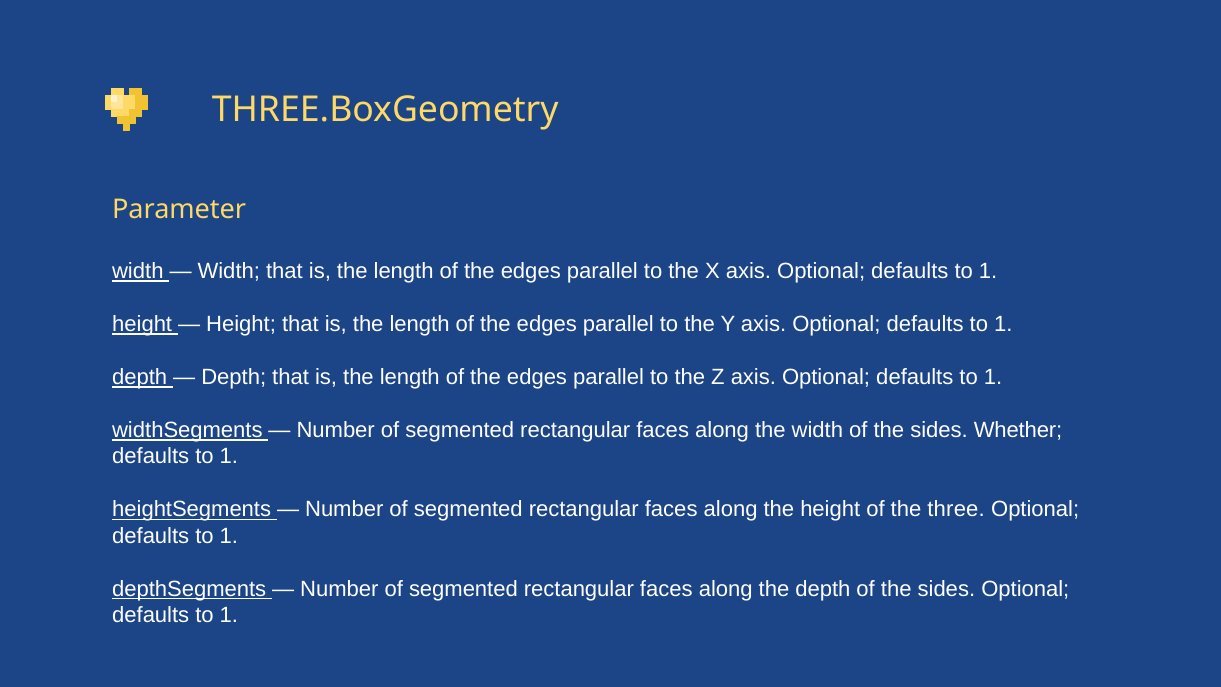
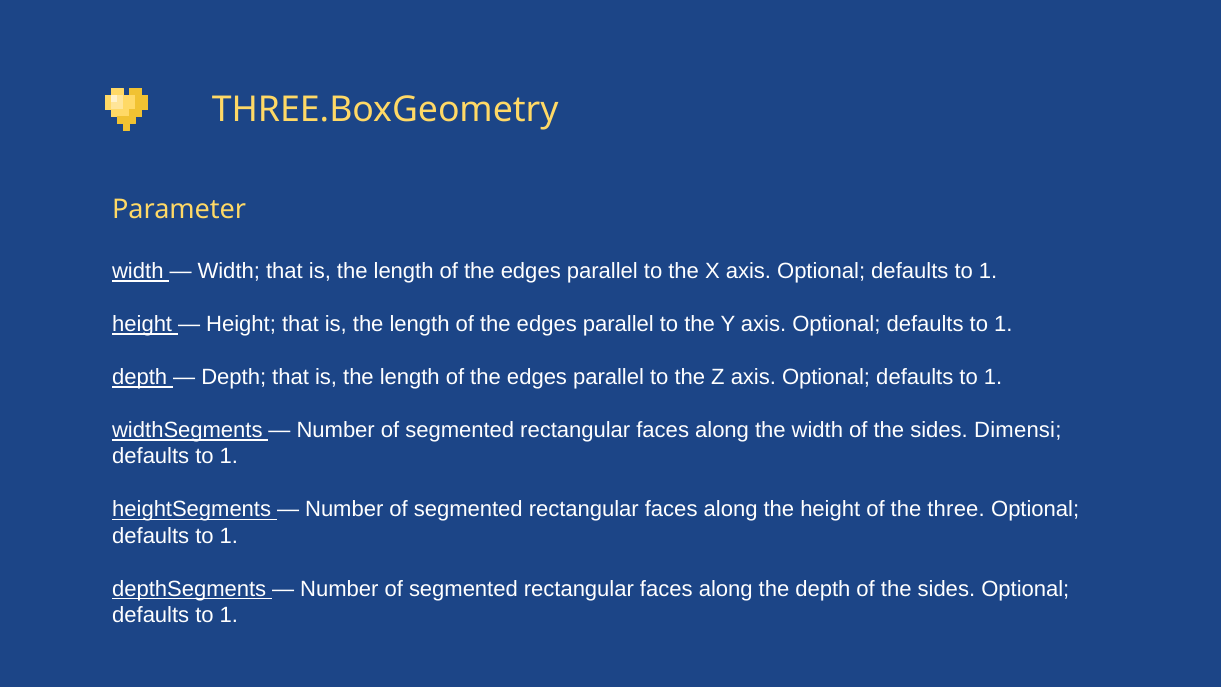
Whether: Whether -> Dimensi (1018, 430)
